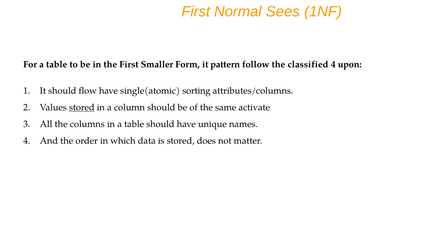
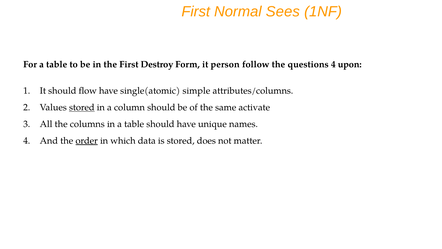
Smaller: Smaller -> Destroy (157, 64)
pattern: pattern -> person (225, 64)
classified: classified -> questions (308, 64)
sorting: sorting -> simple (196, 91)
order underline: none -> present (87, 140)
